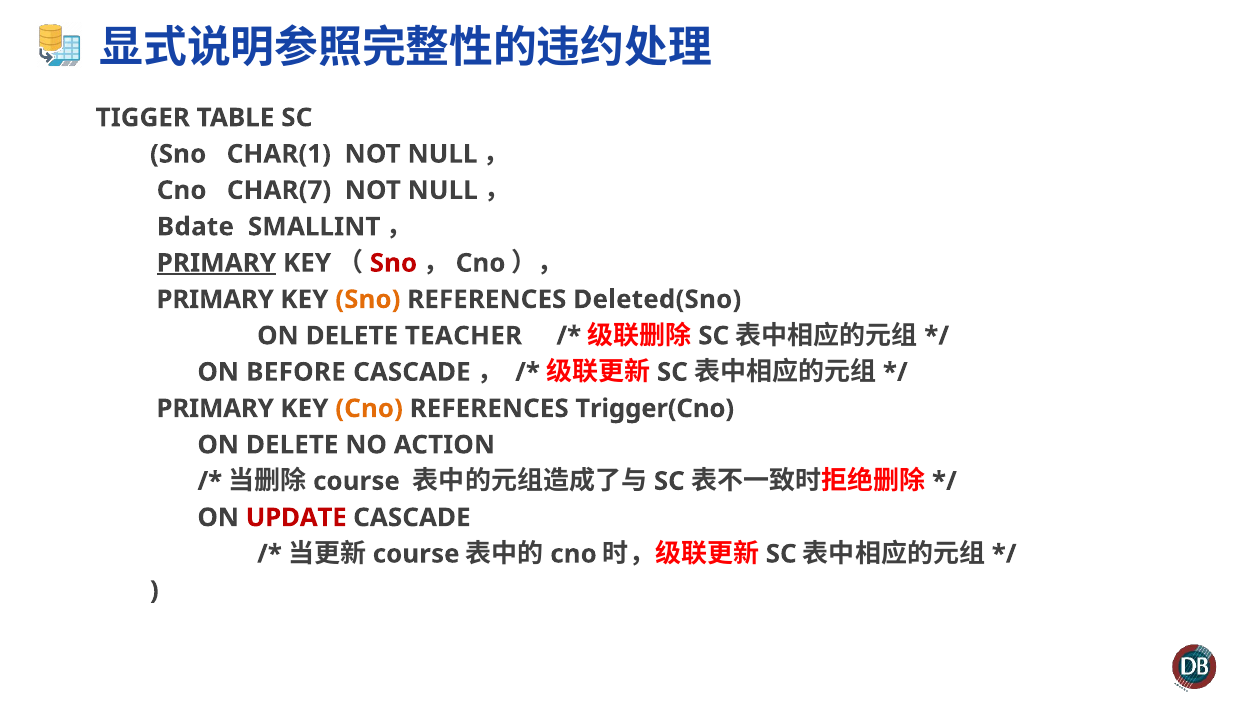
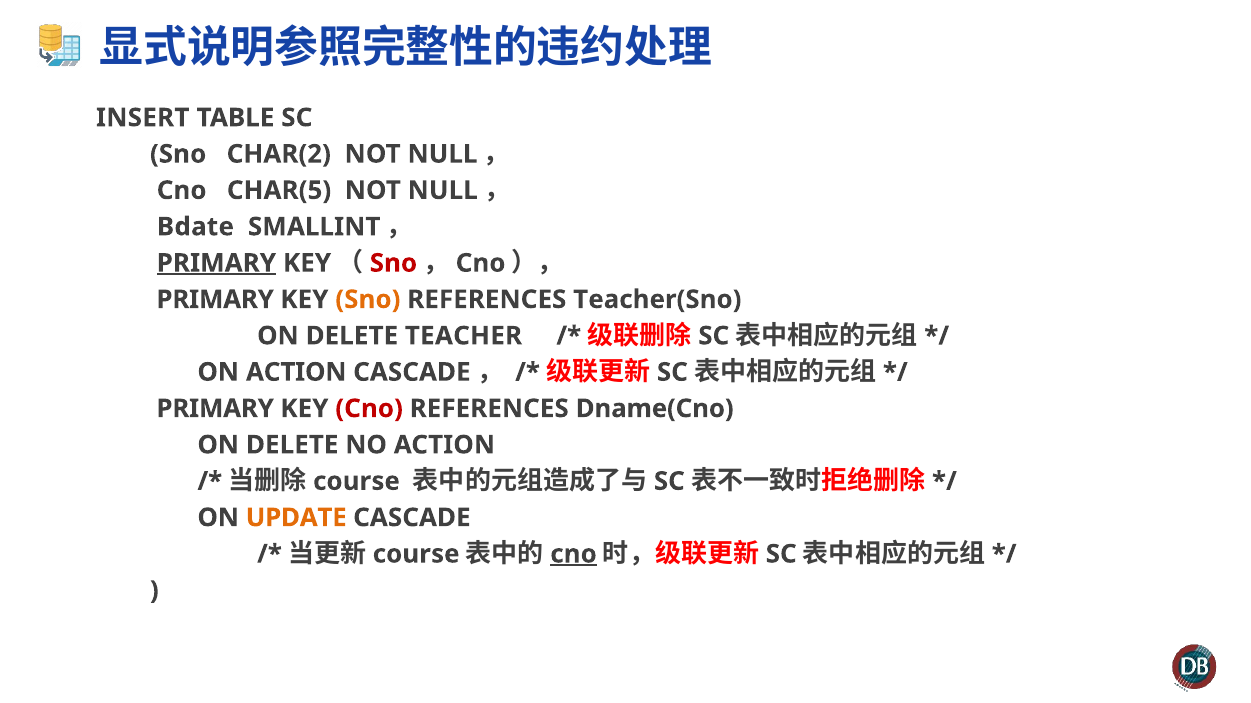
TIGGER: TIGGER -> INSERT (143, 118)
CHAR(1: CHAR(1 -> CHAR(2 (279, 154)
CHAR(7: CHAR(7 -> CHAR(5 (279, 191)
Deleted(Sno: Deleted(Sno -> Teacher(Sno (657, 300)
ON BEFORE: BEFORE -> ACTION (296, 373)
Cno colour: orange -> red (369, 409)
Trigger(Cno: Trigger(Cno -> Dname(Cno (655, 409)
UPDATE colour: red -> orange (296, 518)
cno underline: none -> present (574, 555)
